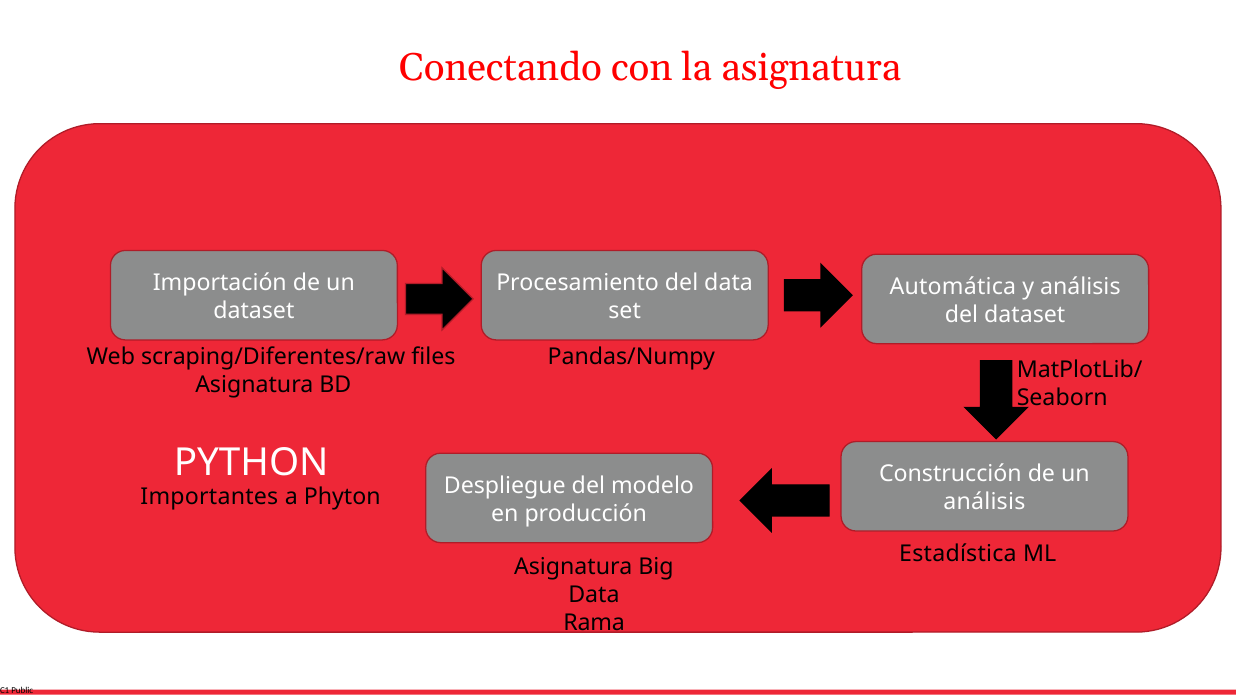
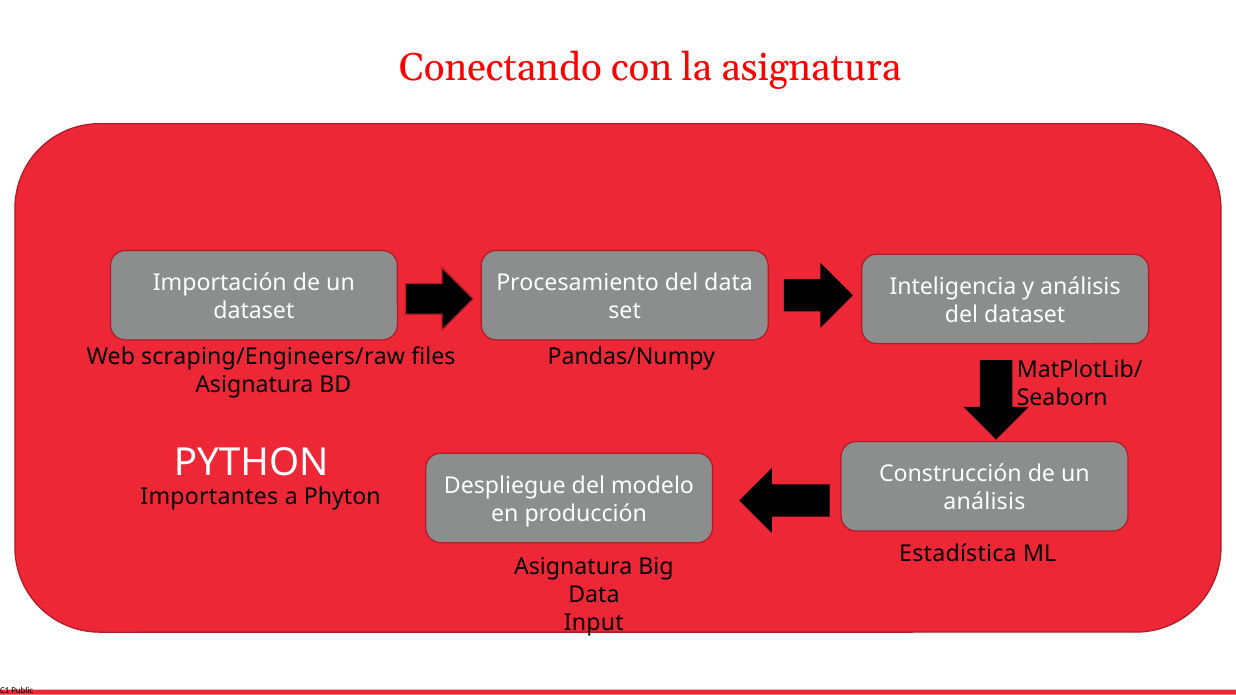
Automática: Automática -> Inteligencia (953, 287)
scraping/Diferentes/raw: scraping/Diferentes/raw -> scraping/Engineers/raw (273, 357)
Rama: Rama -> Input (594, 623)
